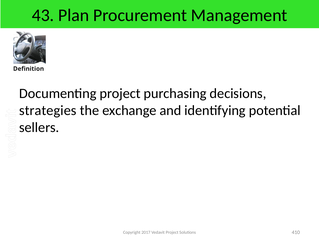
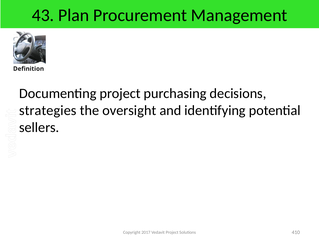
exchange: exchange -> oversight (129, 111)
